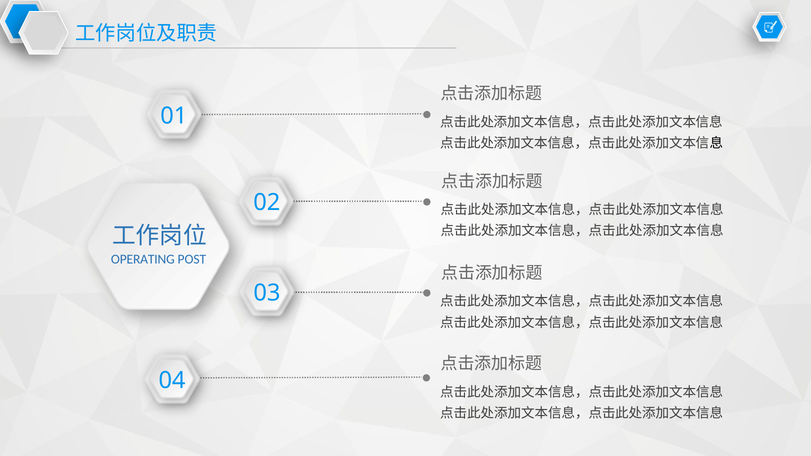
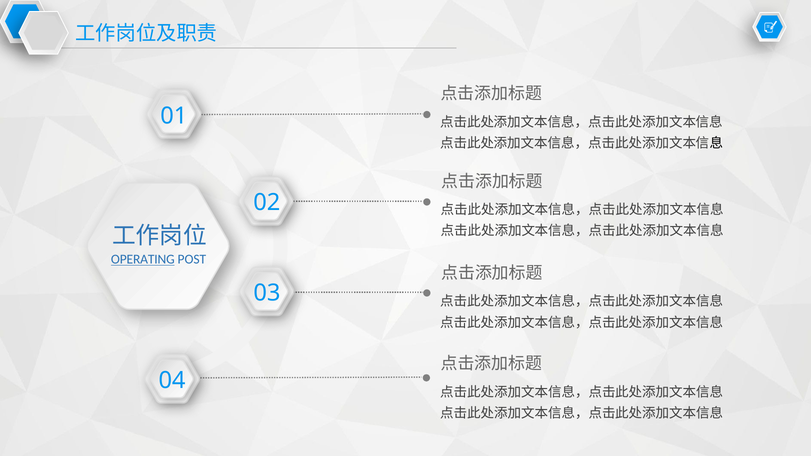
OPERATING underline: none -> present (143, 260)
